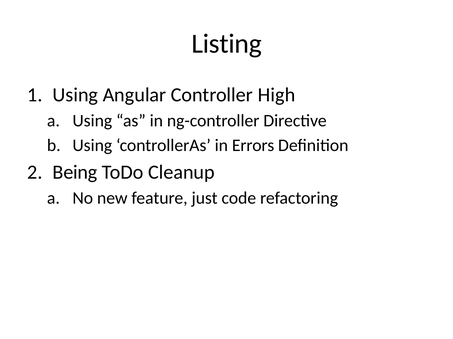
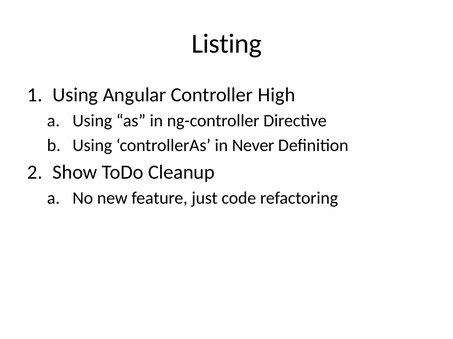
Errors: Errors -> Never (253, 146)
Being: Being -> Show (75, 173)
